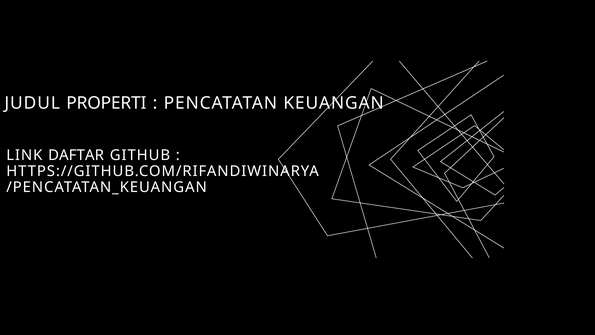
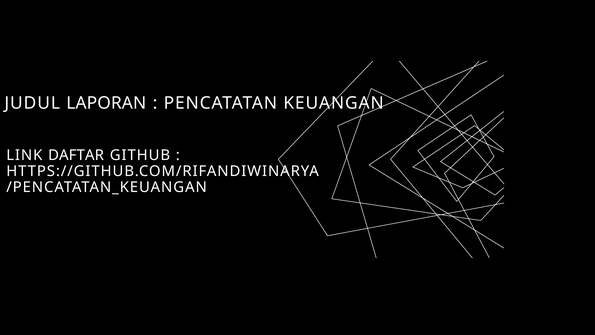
PROPERTI: PROPERTI -> LAPORAN (106, 103)
